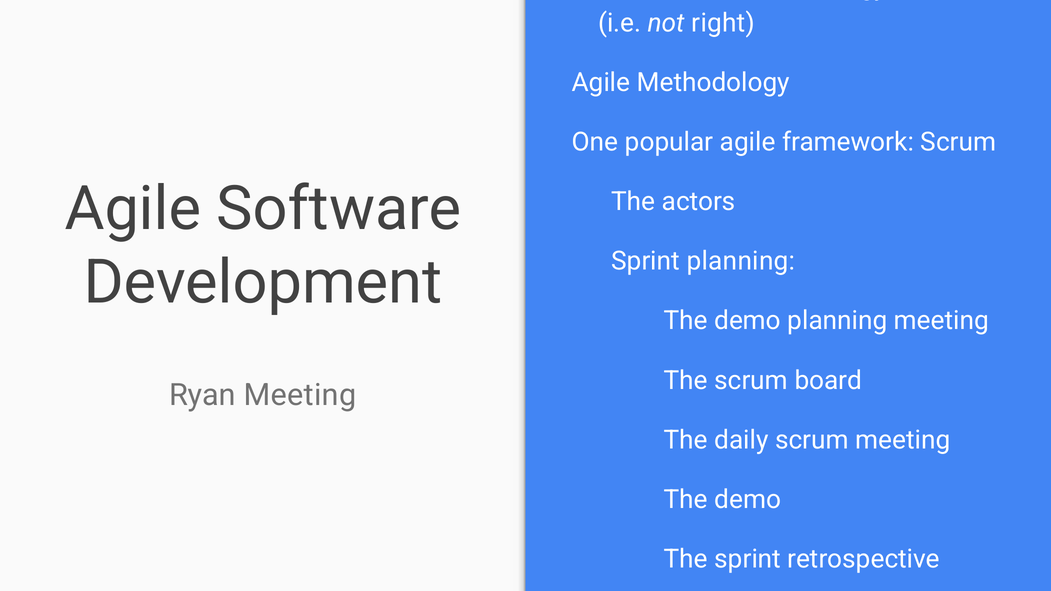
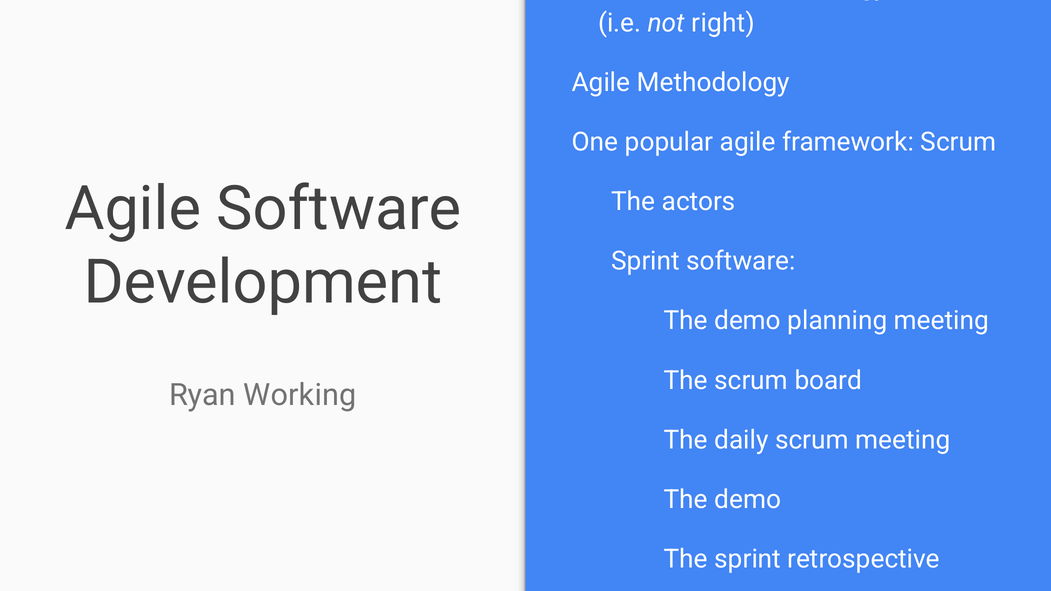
Sprint planning: planning -> software (741, 261)
Ryan Meeting: Meeting -> Working (300, 395)
